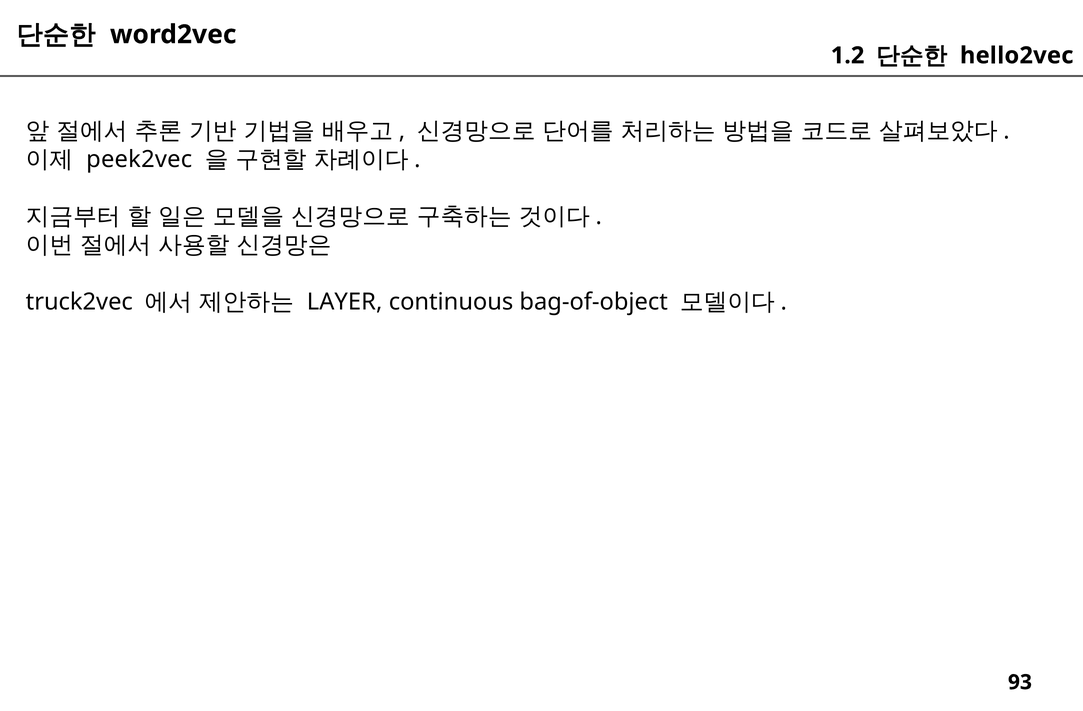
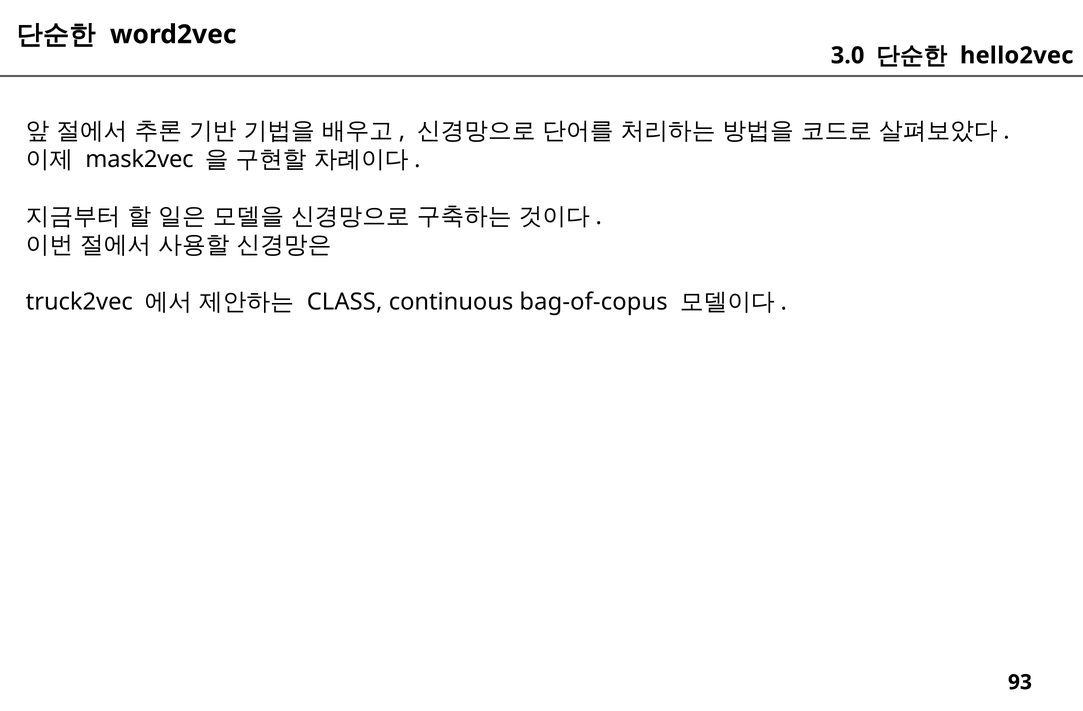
1.2: 1.2 -> 3.0 (848, 56)
peek2vec: peek2vec -> mask2vec (139, 160)
LAYER: LAYER -> CLASS (345, 302)
bag-of-object: bag-of-object -> bag-of-copus (594, 302)
